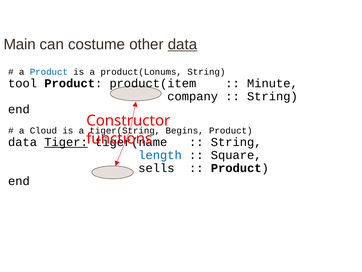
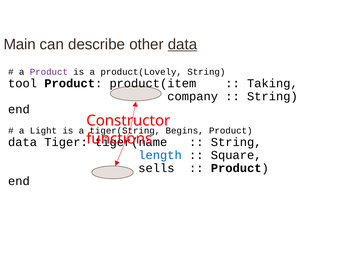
costume: costume -> describe (97, 44)
Product colour: blue -> purple (49, 72)
product(Lonums: product(Lonums -> product(Lovely (141, 72)
Minute: Minute -> Taking (272, 83)
Cloud: Cloud -> Light (43, 130)
Tiger underline: present -> none (66, 142)
